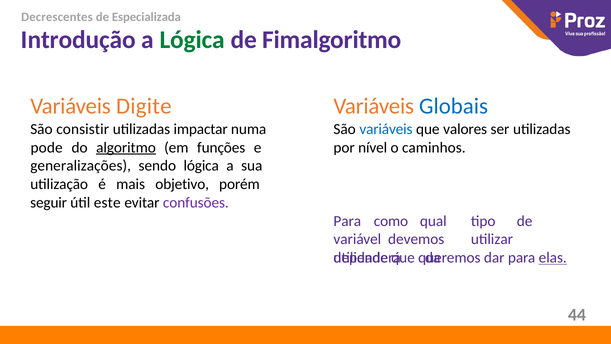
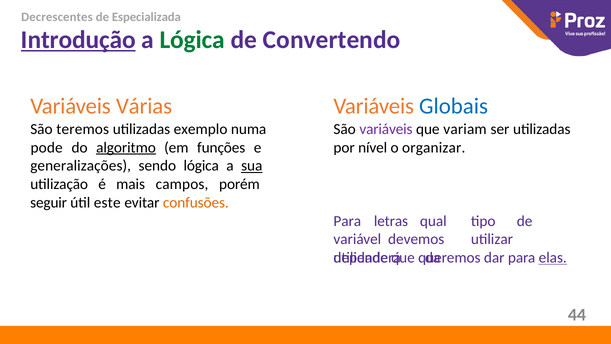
Introdução underline: none -> present (78, 40)
Fimalgoritmo: Fimalgoritmo -> Convertendo (332, 40)
Digite: Digite -> Várias (144, 106)
consistir: consistir -> teremos (83, 129)
impactar: impactar -> exemplo (201, 129)
variáveis colour: blue -> purple (386, 129)
valores: valores -> variam (465, 129)
caminhos: caminhos -> organizar (434, 147)
sua underline: none -> present (252, 166)
objetivo: objetivo -> campos (182, 184)
confusões colour: purple -> orange (196, 202)
como: como -> letras (391, 221)
